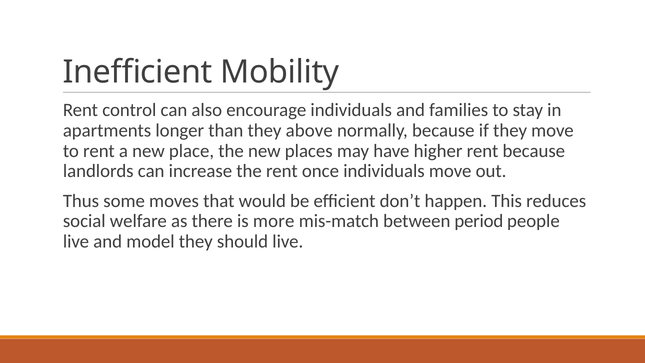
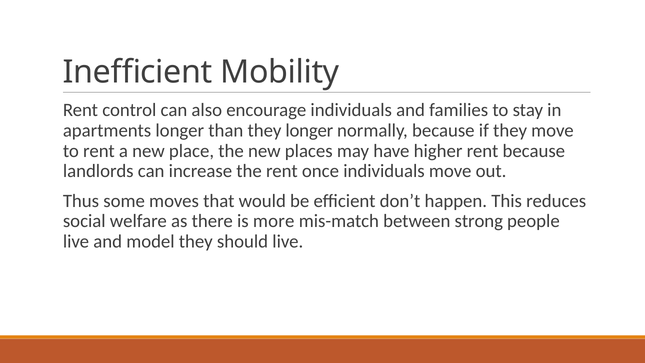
they above: above -> longer (309, 130)
period: period -> strong (479, 221)
